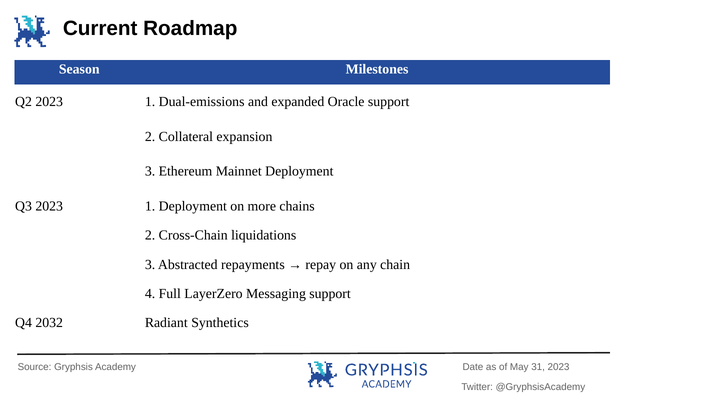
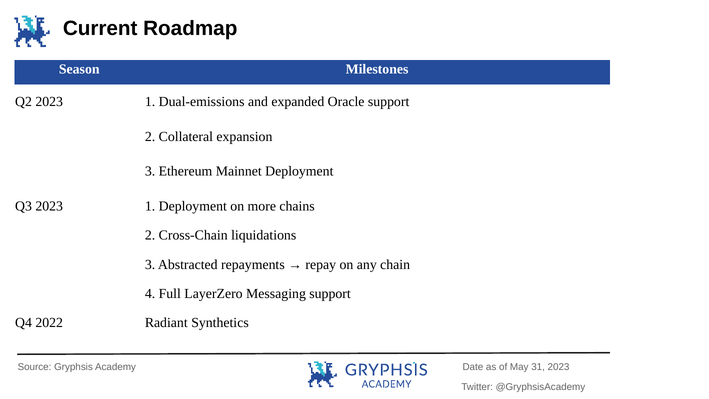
2032: 2032 -> 2022 (49, 323)
